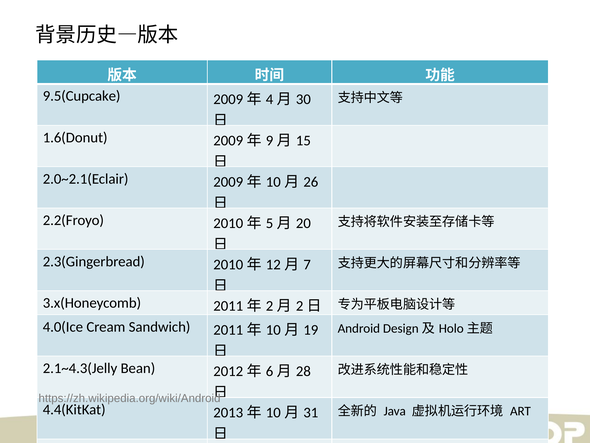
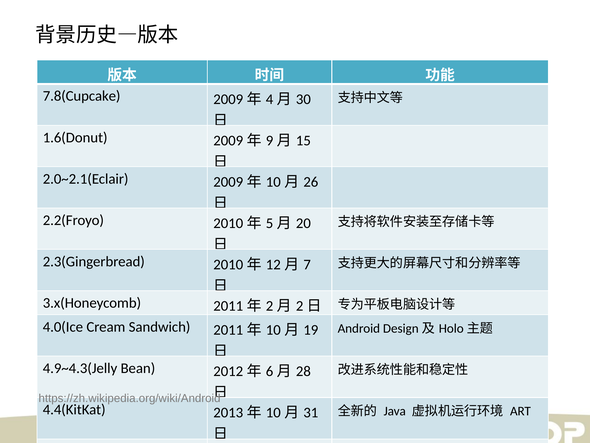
9.5(Cupcake: 9.5(Cupcake -> 7.8(Cupcake (82, 96)
2.1~4.3(Jelly: 2.1~4.3(Jelly -> 4.9~4.3(Jelly (80, 368)
